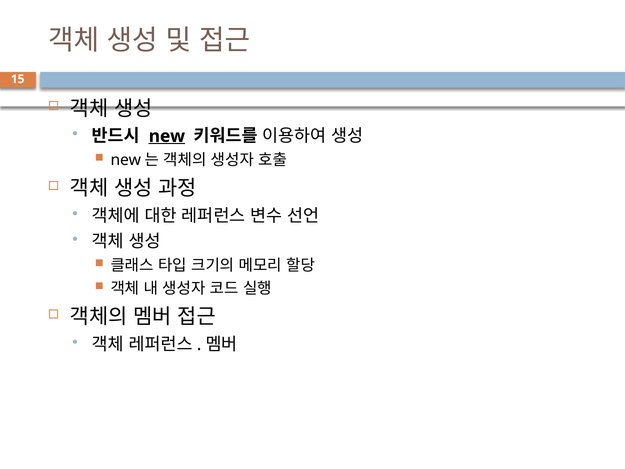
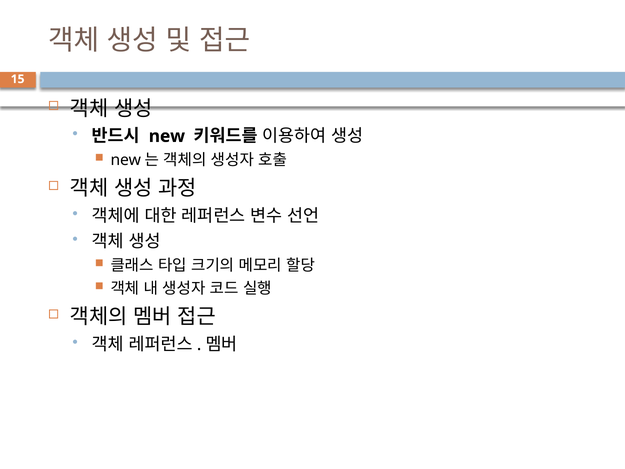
new underline: present -> none (167, 136)
